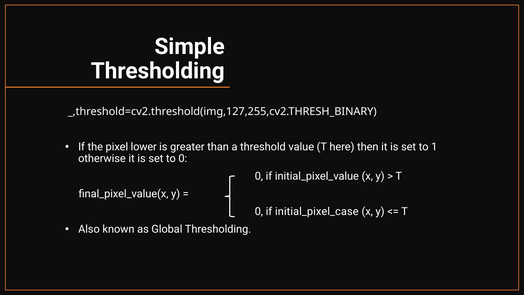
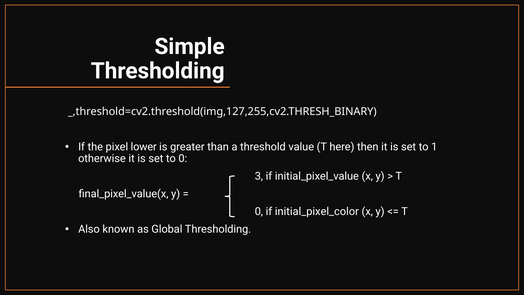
0: 0 -> 3 (259, 176)
initial_pixel_case: initial_pixel_case -> initial_pixel_color (317, 211)
